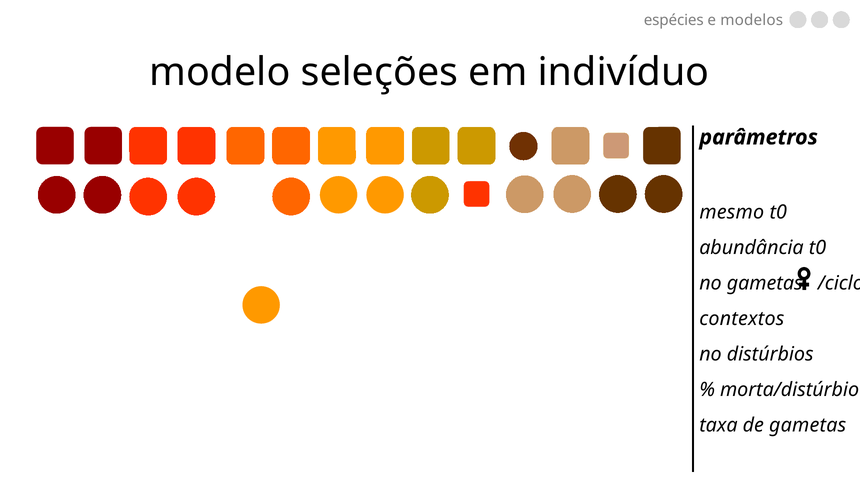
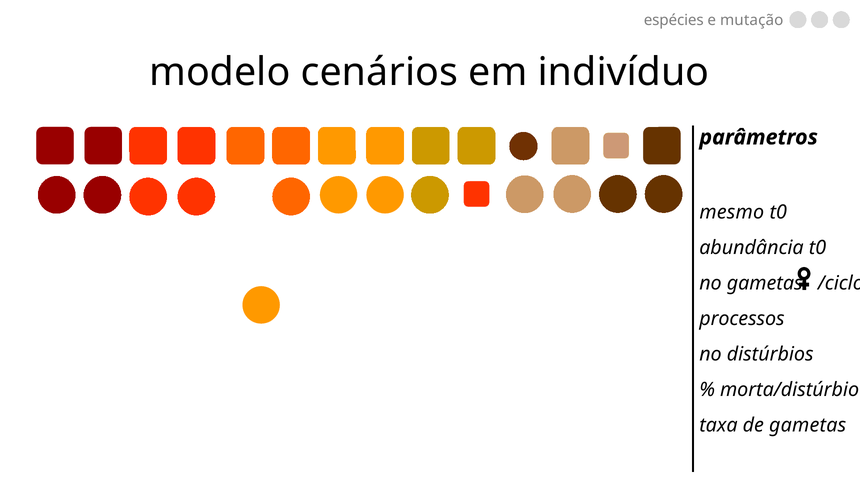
modelos: modelos -> mutação (752, 20)
seleções: seleções -> cenários (379, 72)
contextos: contextos -> processos (742, 319)
